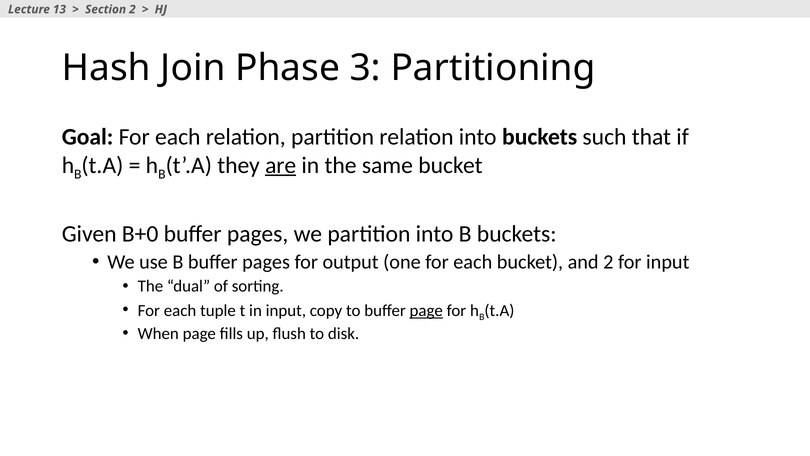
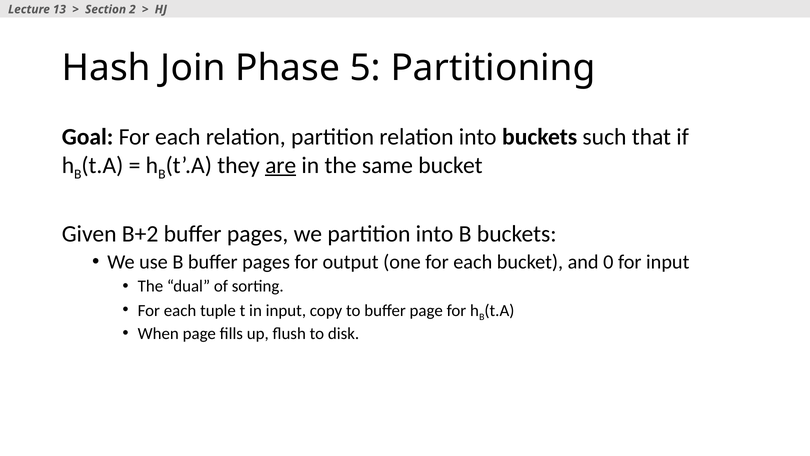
3: 3 -> 5 (365, 68)
B+0: B+0 -> B+2 (140, 234)
and 2: 2 -> 0 (608, 262)
page underline: present -> none (426, 310)
